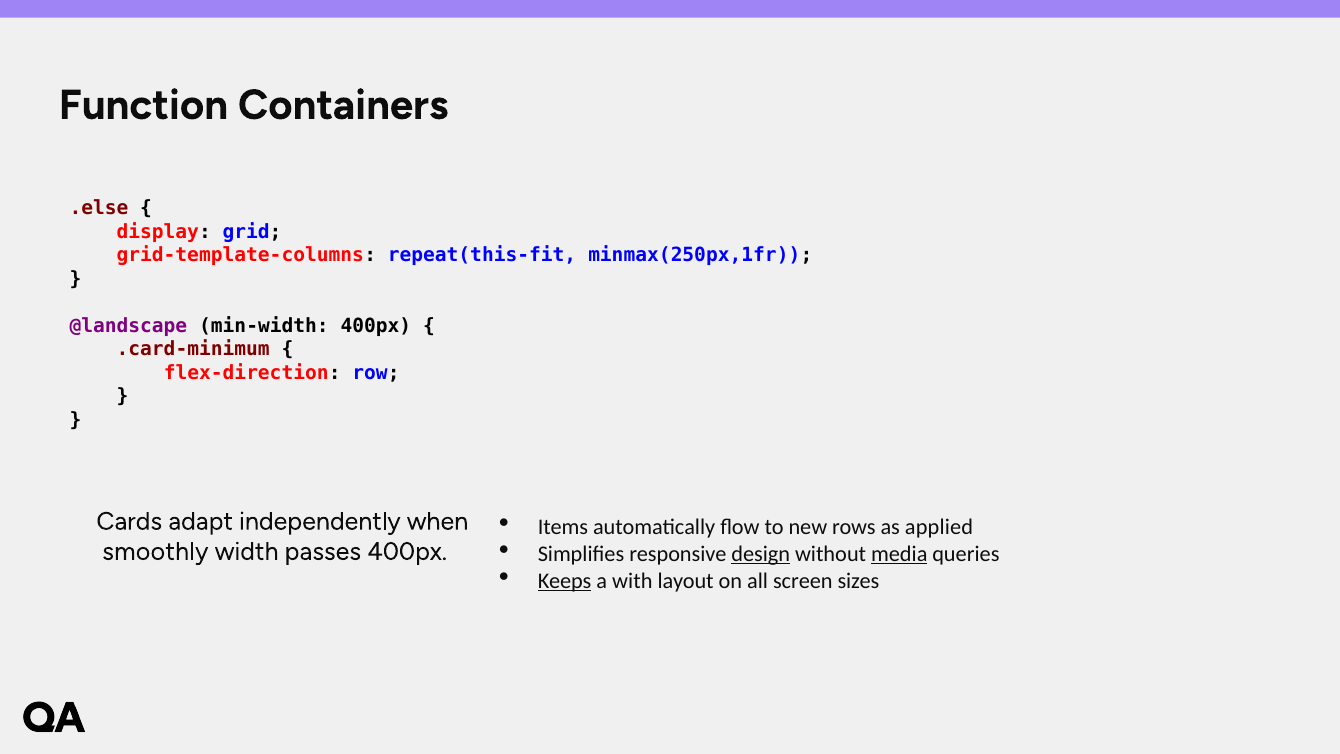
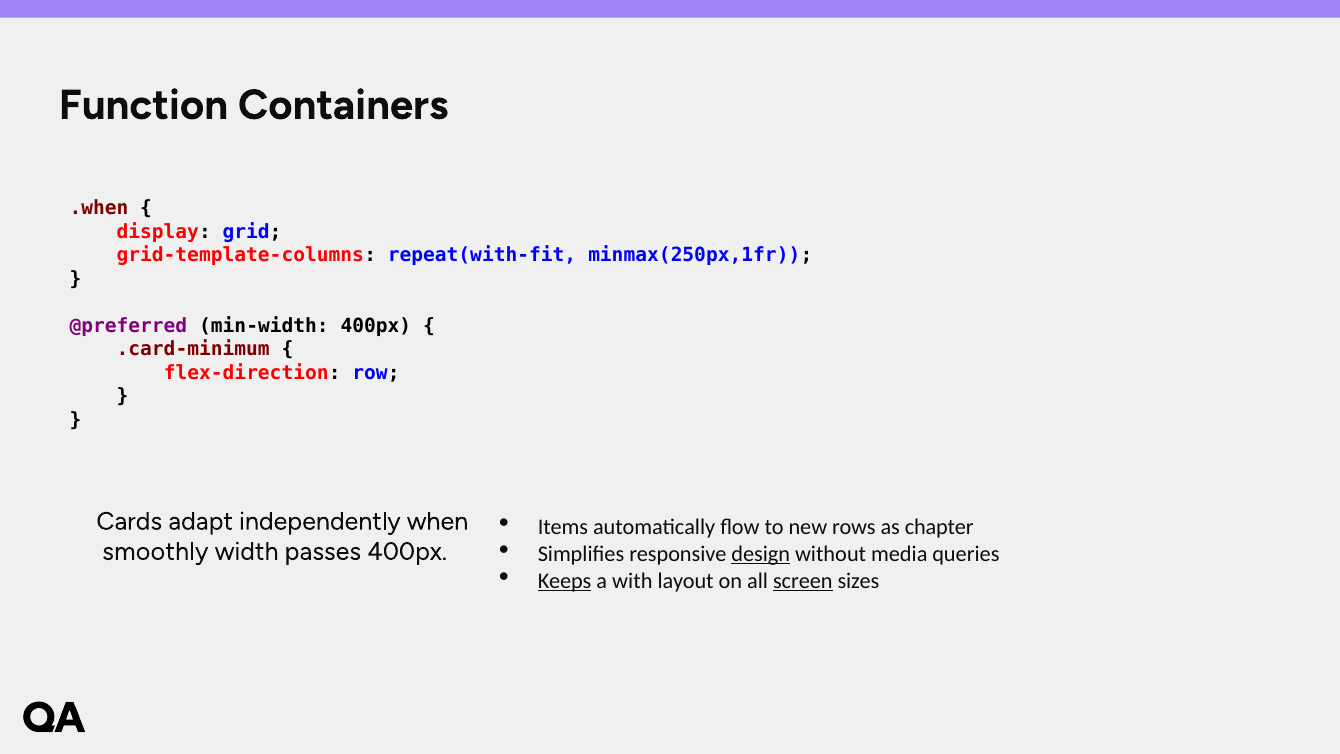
.else: .else -> .when (99, 208)
repeat(this-fit: repeat(this-fit -> repeat(with-fit (482, 255)
@landscape: @landscape -> @preferred (128, 326)
applied: applied -> chapter (939, 527)
media underline: present -> none (899, 554)
screen underline: none -> present (803, 580)
